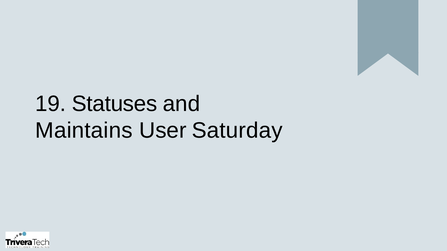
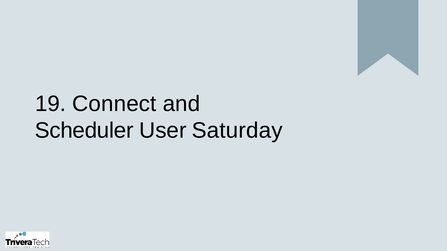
Statuses: Statuses -> Connect (114, 104)
Maintains: Maintains -> Scheduler (84, 131)
